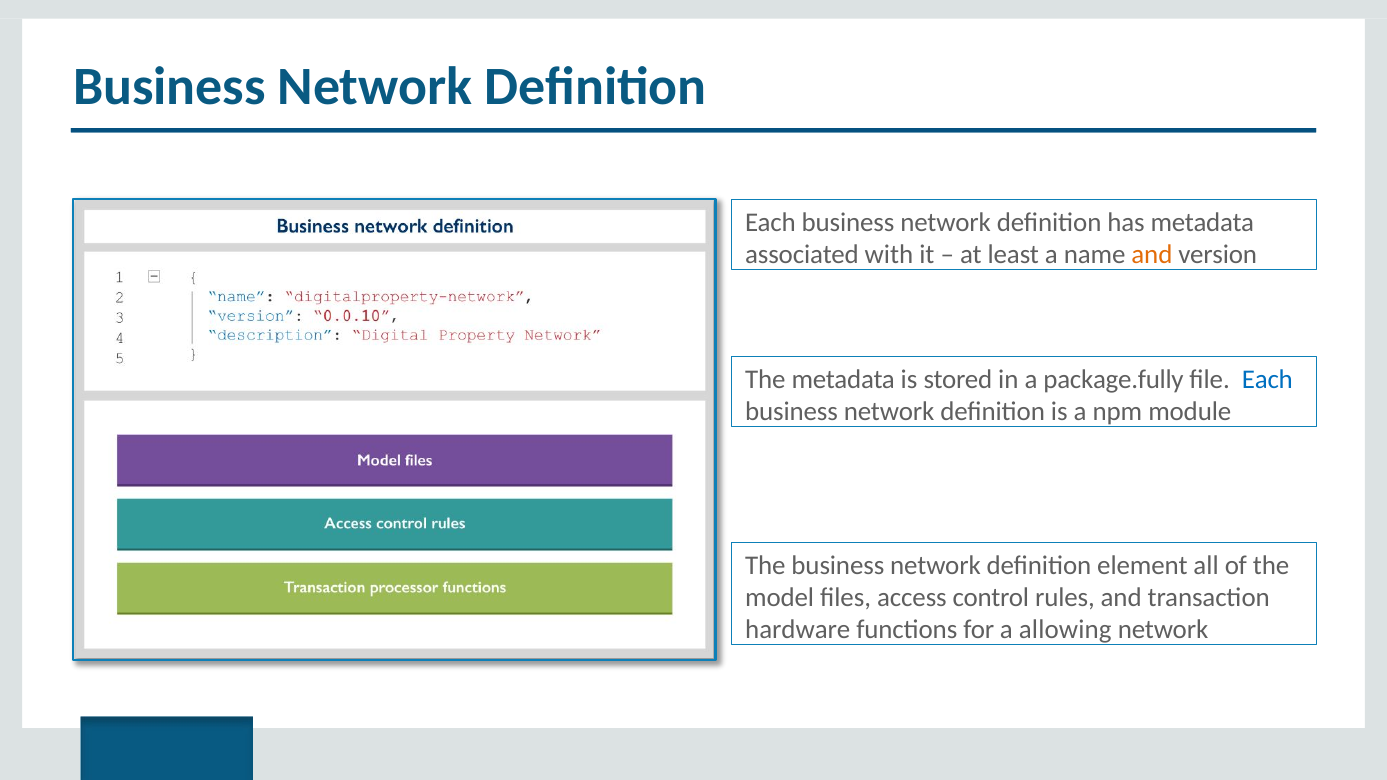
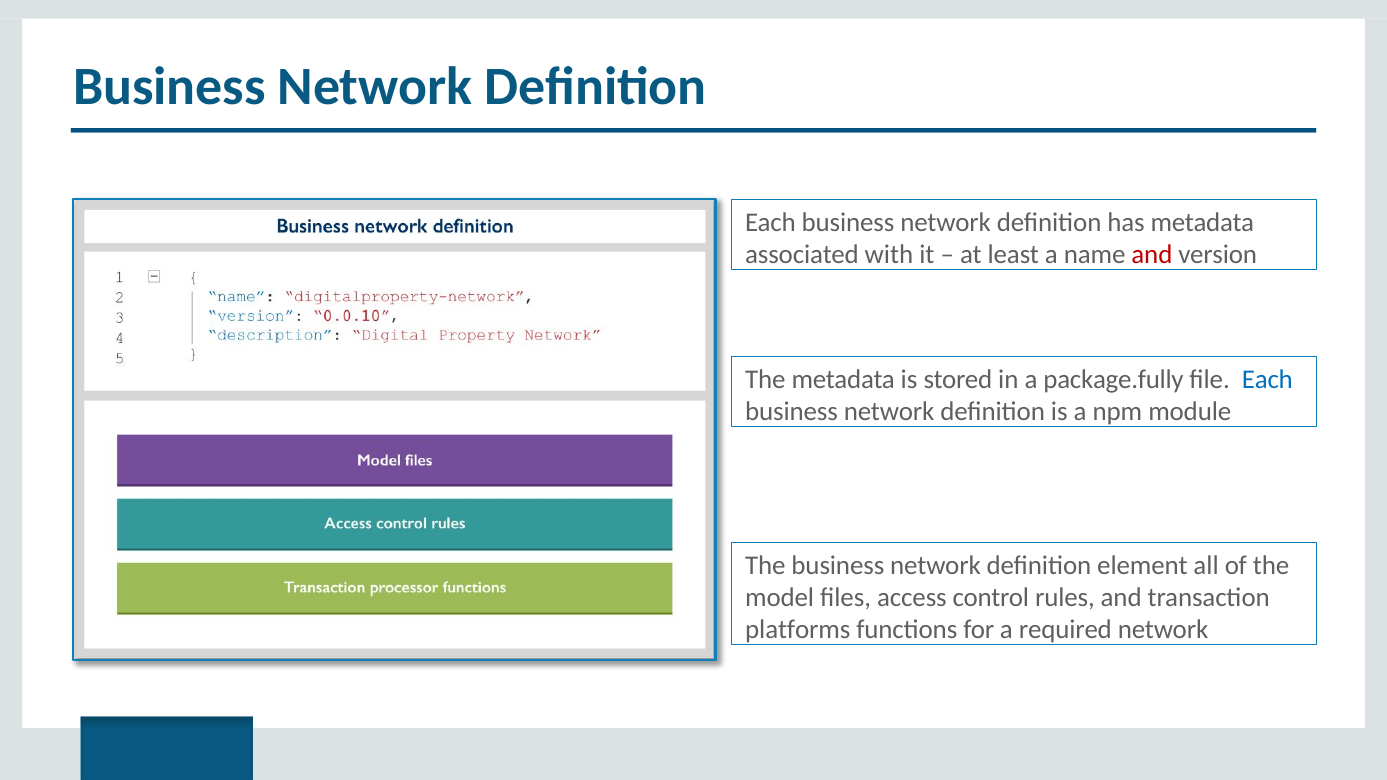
and colour: orange -> red (1152, 255)
hardware: hardware -> platforms (798, 630)
allowing: allowing -> required (1065, 630)
